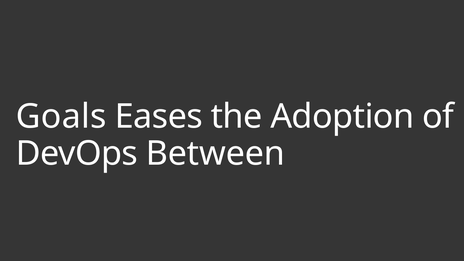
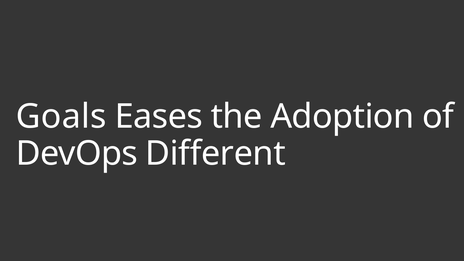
Between: Between -> Different (215, 153)
